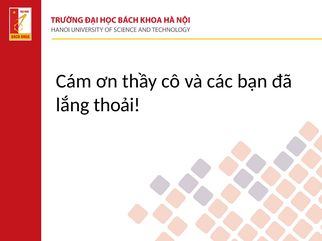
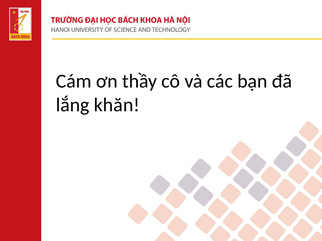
thoải: thoải -> khăn (117, 105)
